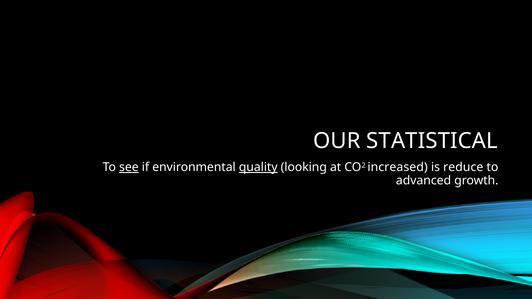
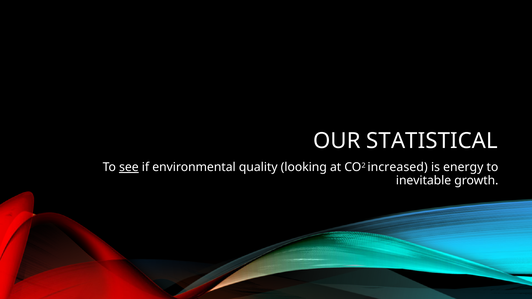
quality underline: present -> none (258, 167)
reduce: reduce -> energy (463, 167)
advanced: advanced -> inevitable (424, 181)
